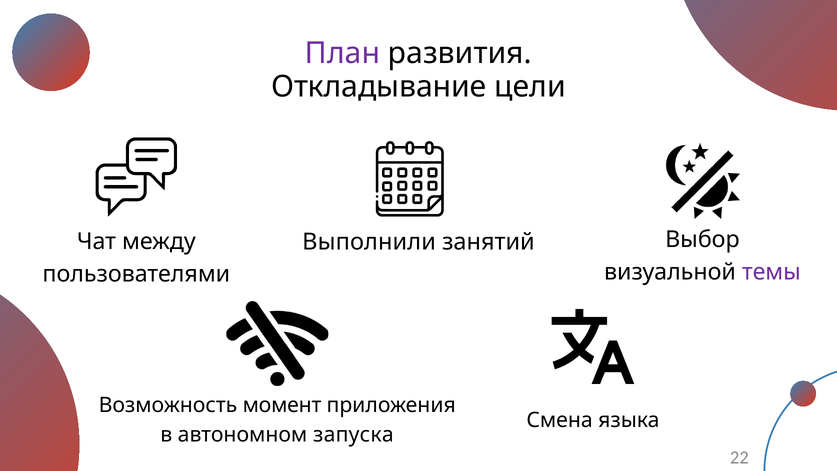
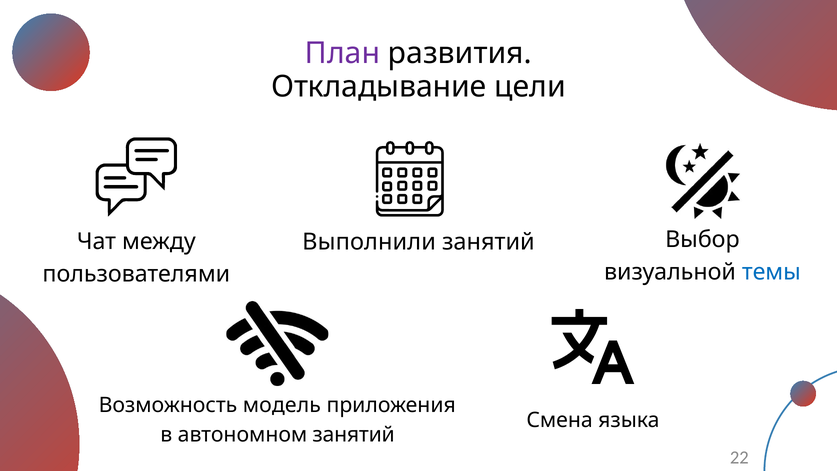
темы colour: purple -> blue (771, 272)
момент: момент -> модель (282, 405)
автономном запуска: запуска -> занятий (354, 435)
